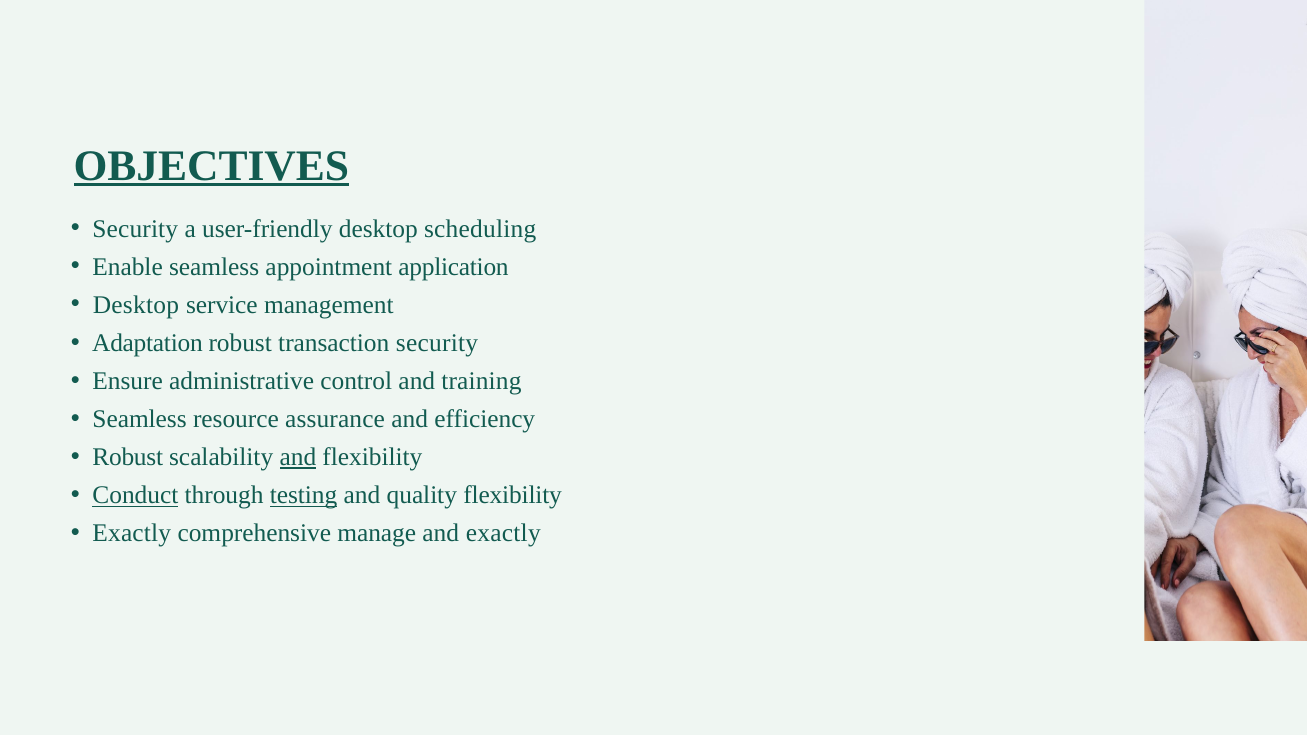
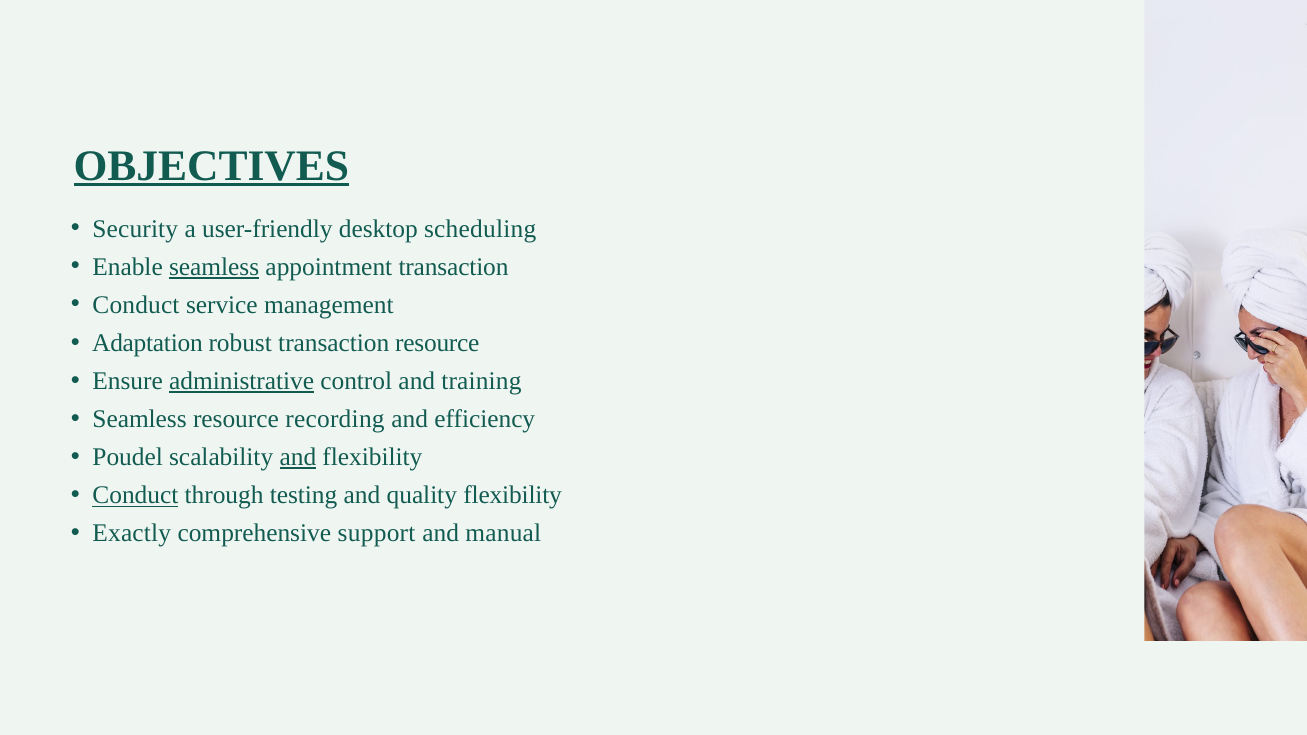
seamless underline: none -> present (214, 267)
appointment application: application -> transaction (453, 267)
Desktop: Desktop -> Conduct (136, 305)
transaction security: security -> resource (437, 343)
administrative underline: none -> present (242, 381)
assurance: assurance -> recording (335, 419)
Robust: Robust -> Poudel (128, 457)
testing underline: present -> none (304, 496)
manage: manage -> support (377, 534)
and exactly: exactly -> manual (503, 534)
